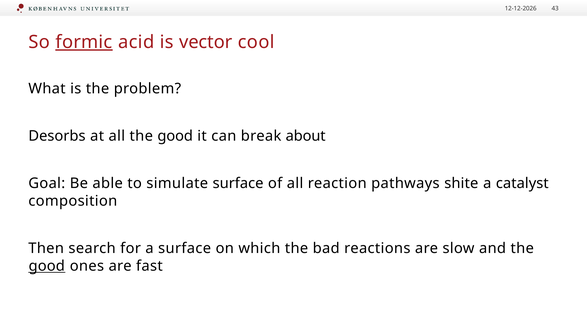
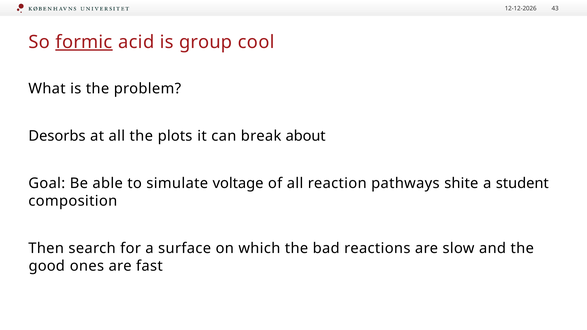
vector: vector -> group (206, 42)
all the good: good -> plots (175, 136)
simulate surface: surface -> voltage (238, 183)
catalyst: catalyst -> student (522, 183)
good underline: present -> none (47, 266)
